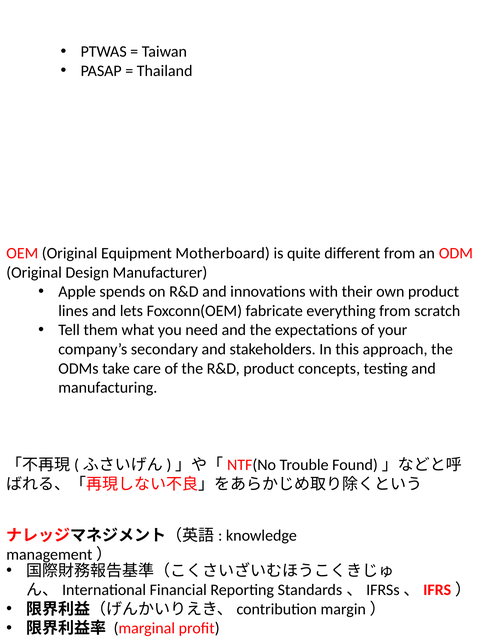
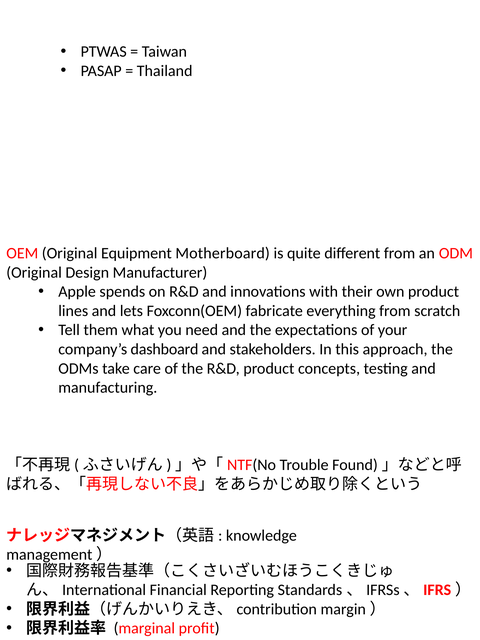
secondary: secondary -> dashboard (165, 349)
